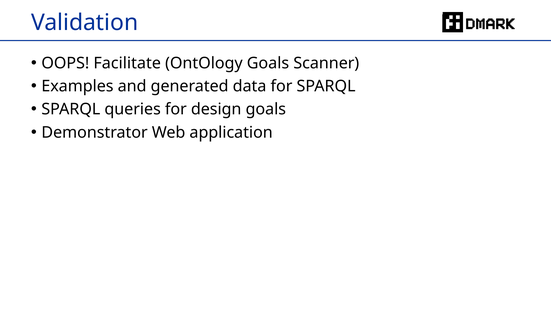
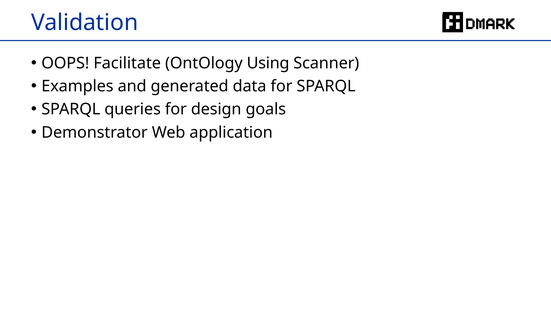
OntOlogy Goals: Goals -> Using (268, 63)
